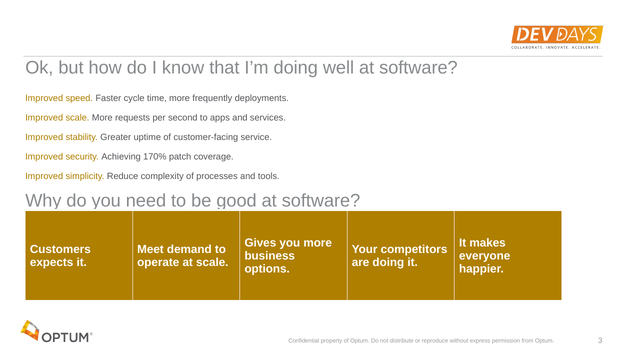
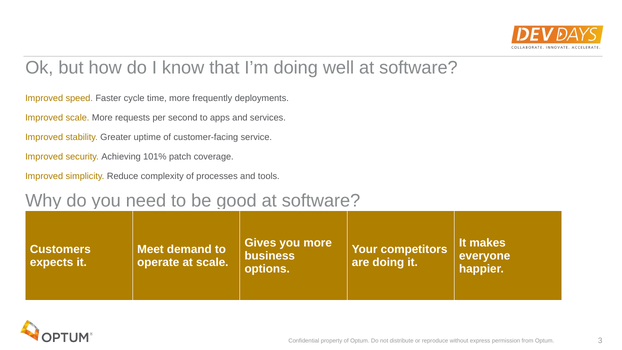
170%: 170% -> 101% (155, 157)
